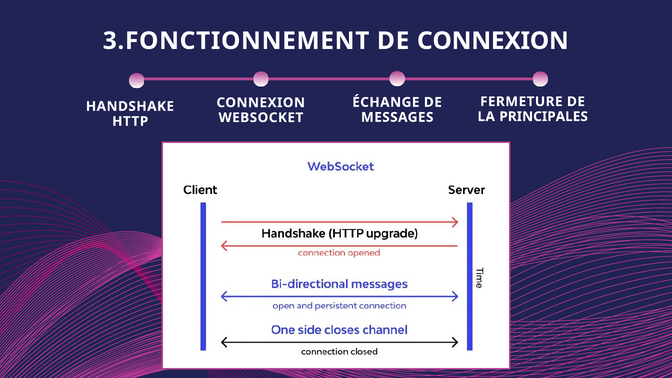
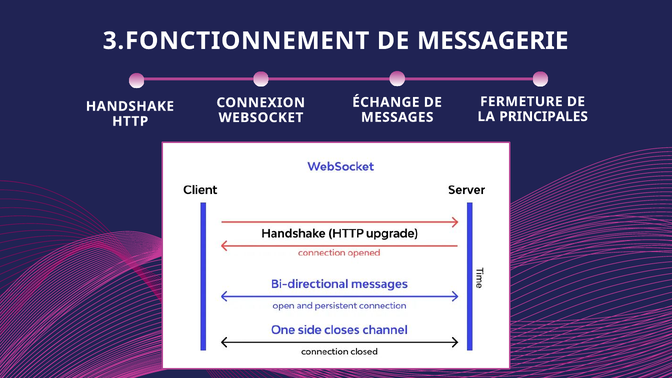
DE CONNEXION: CONNEXION -> MESSAGERIE (493, 41)
